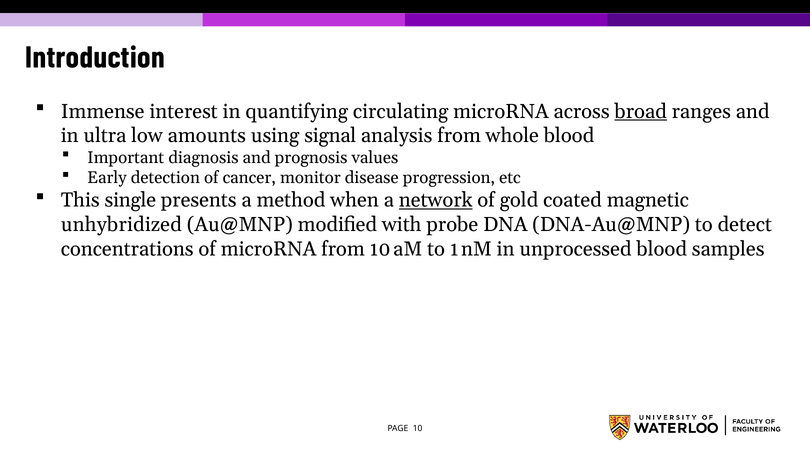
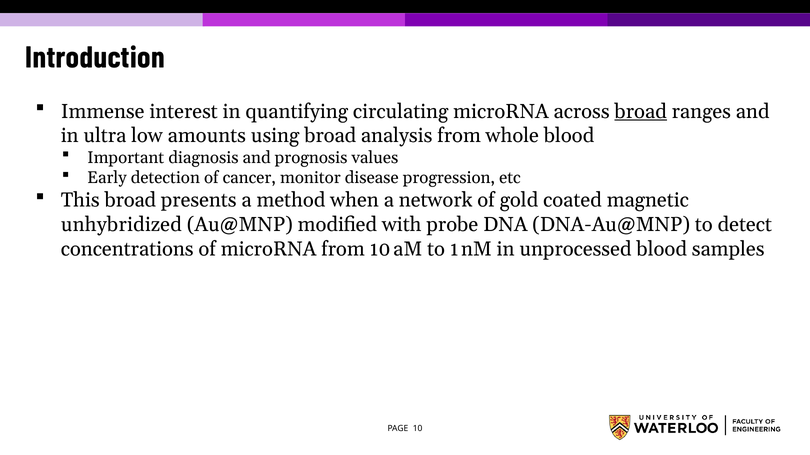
using signal: signal -> broad (330, 136)
This single: single -> broad (130, 201)
network underline: present -> none (436, 201)
